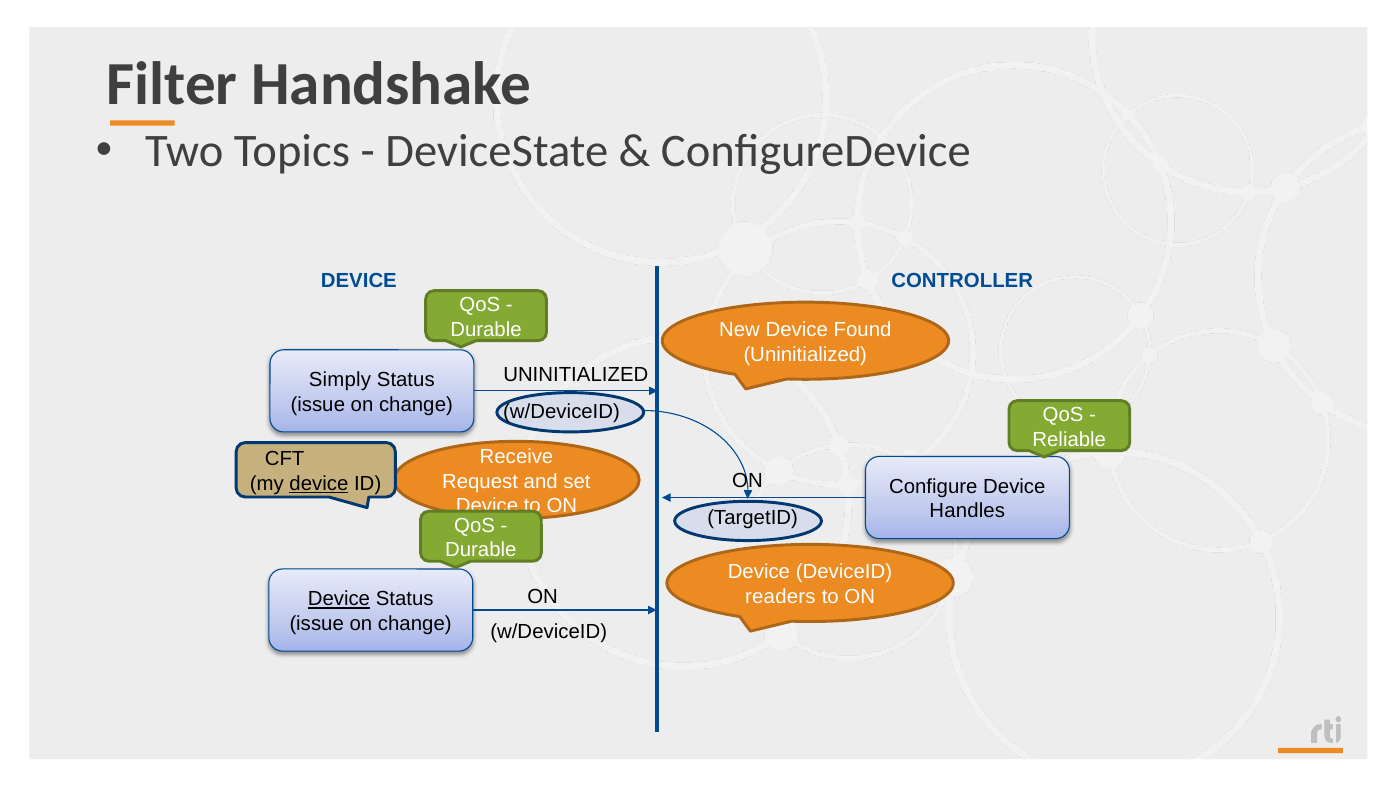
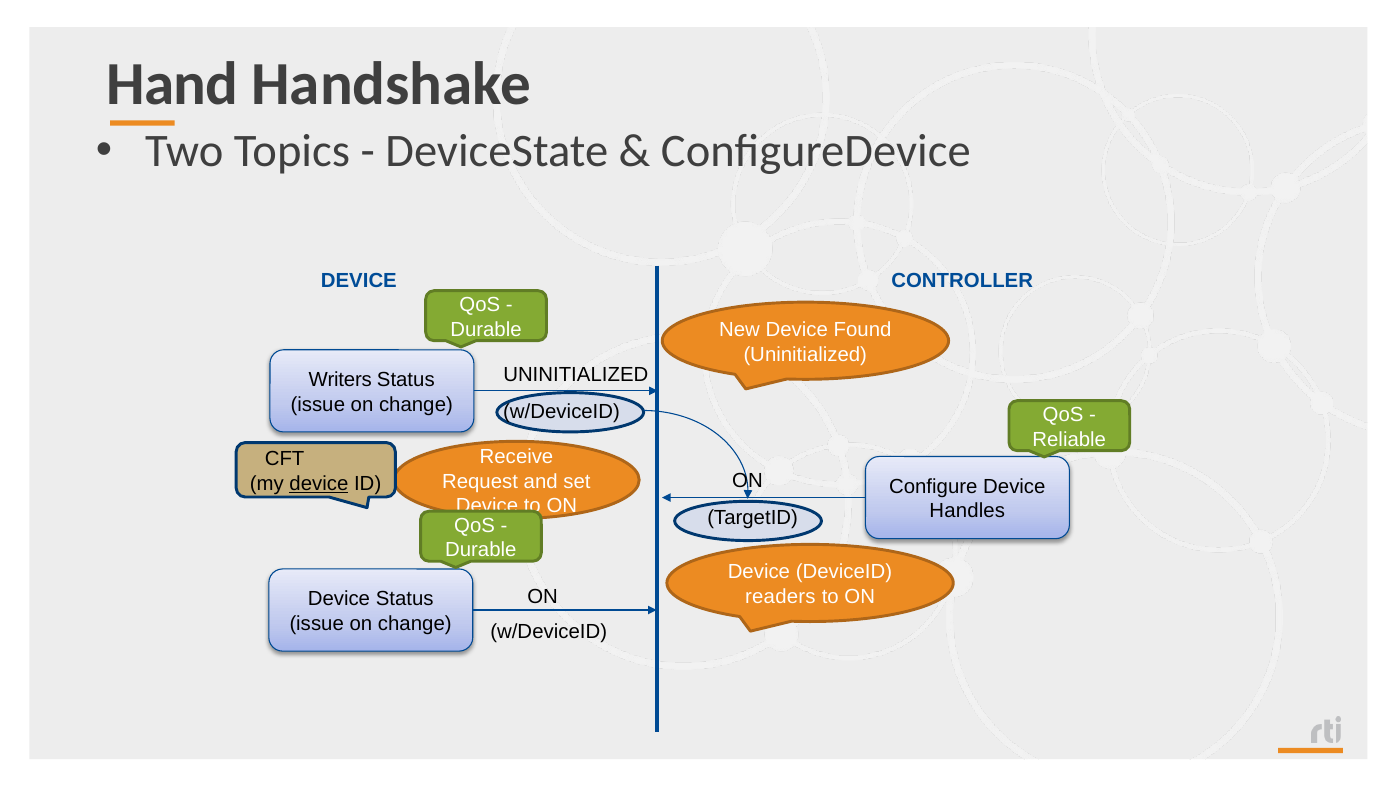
Filter: Filter -> Hand (172, 84)
Simply: Simply -> Writers (340, 380)
Device underline: present -> none (339, 599)
